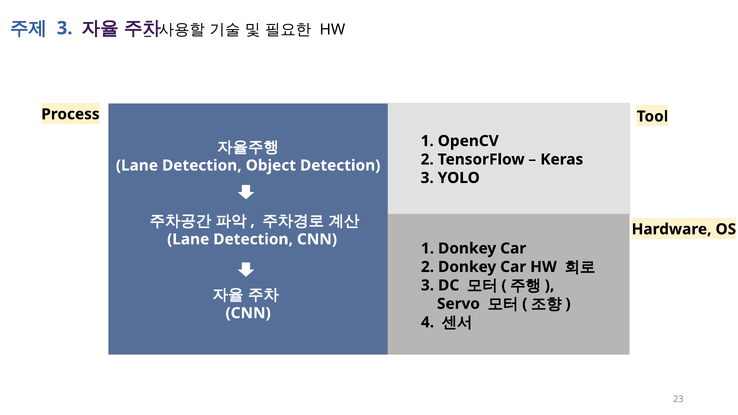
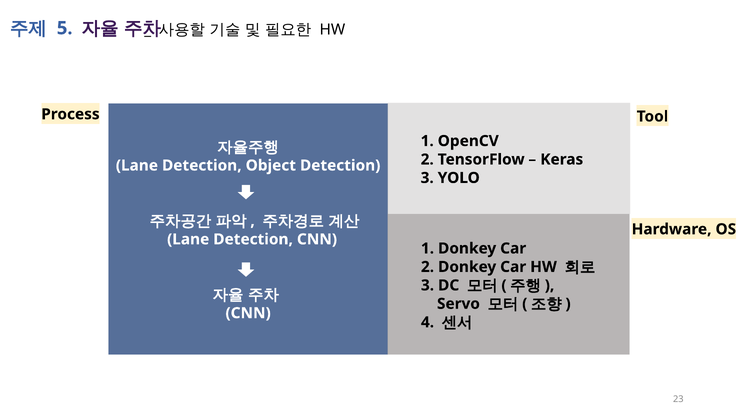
3: 3 -> 5 (65, 28)
